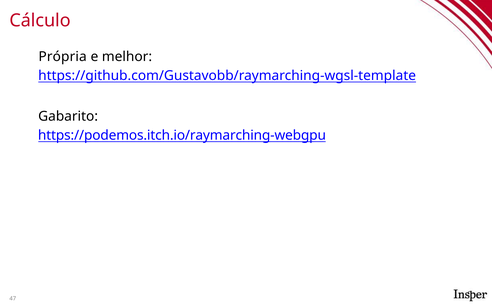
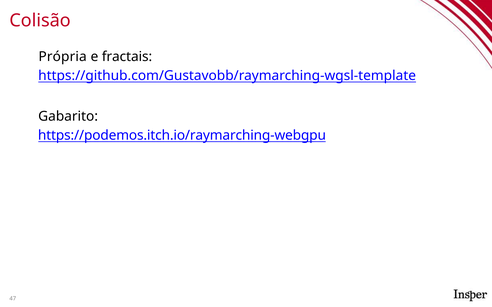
Cálculo: Cálculo -> Colisão (40, 21)
melhor: melhor -> fractais (127, 57)
